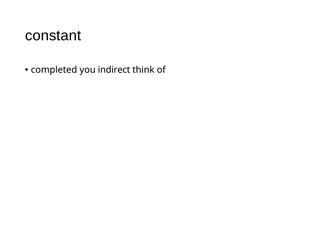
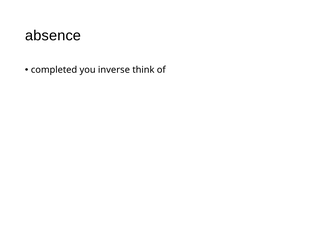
constant: constant -> absence (53, 36)
indirect: indirect -> inverse (114, 70)
